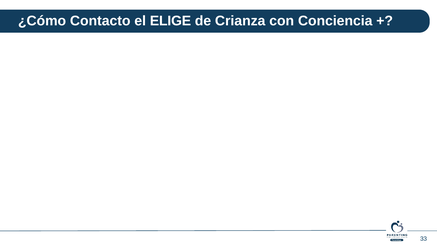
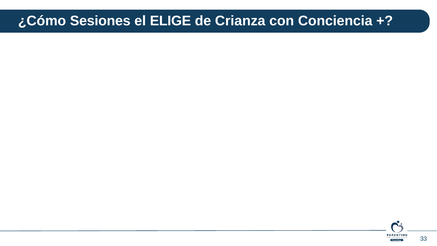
Contacto: Contacto -> Sesiones (100, 21)
